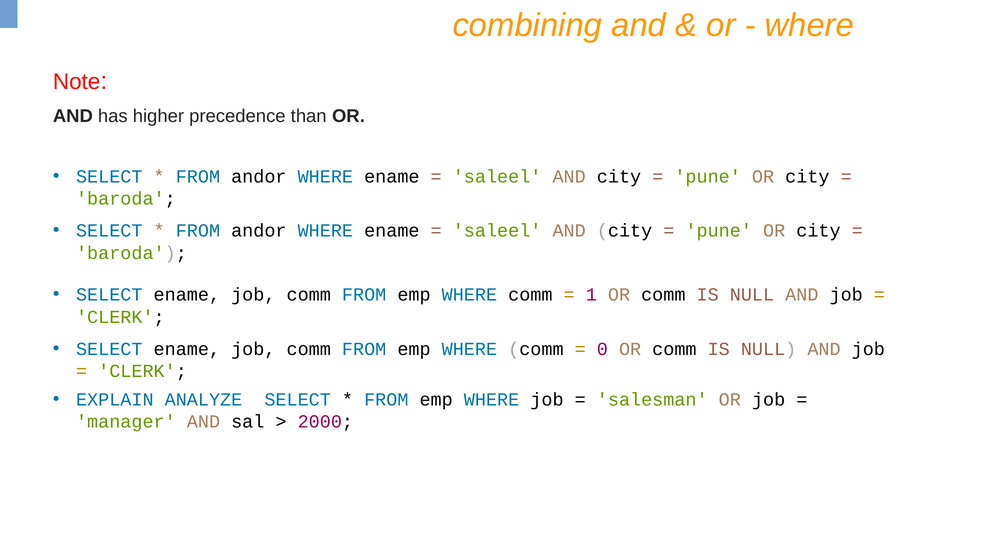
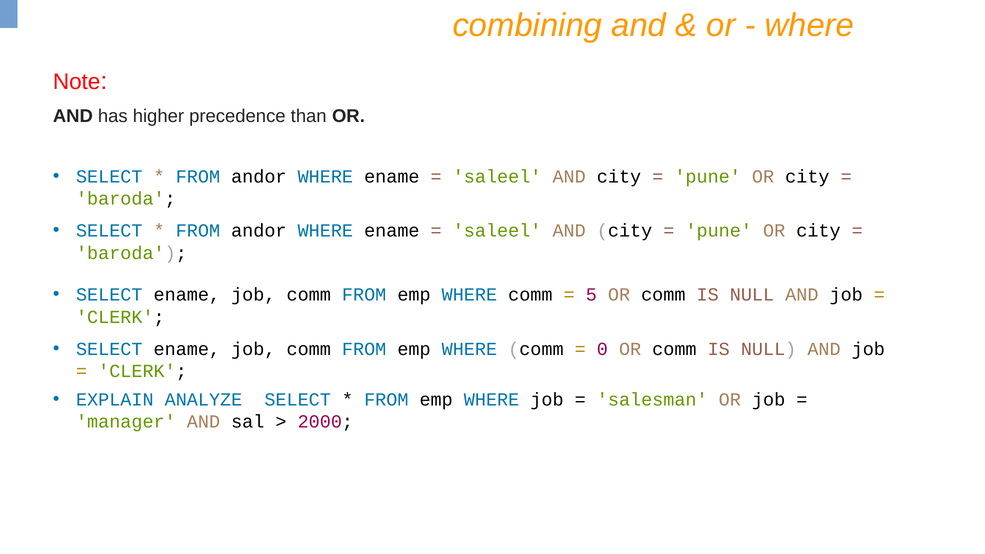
1: 1 -> 5 (591, 295)
